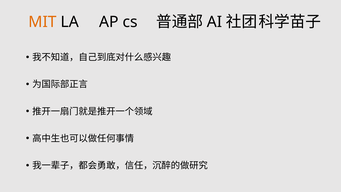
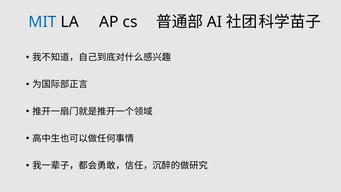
MIT colour: orange -> blue (42, 22)
